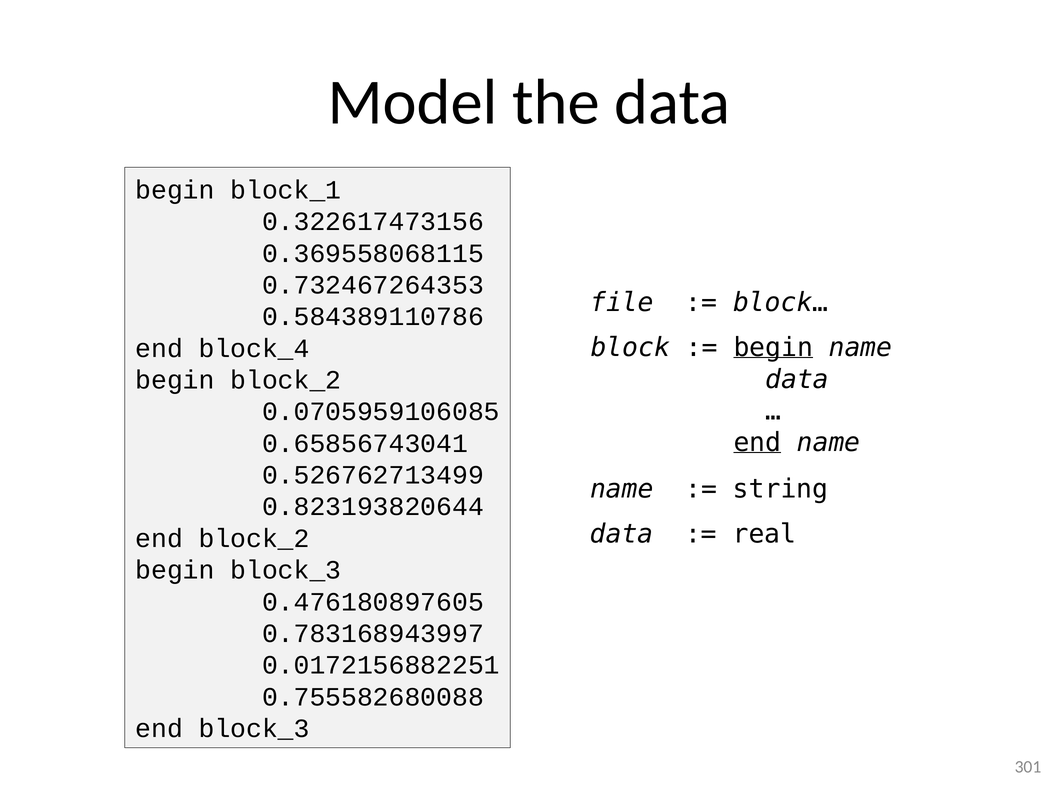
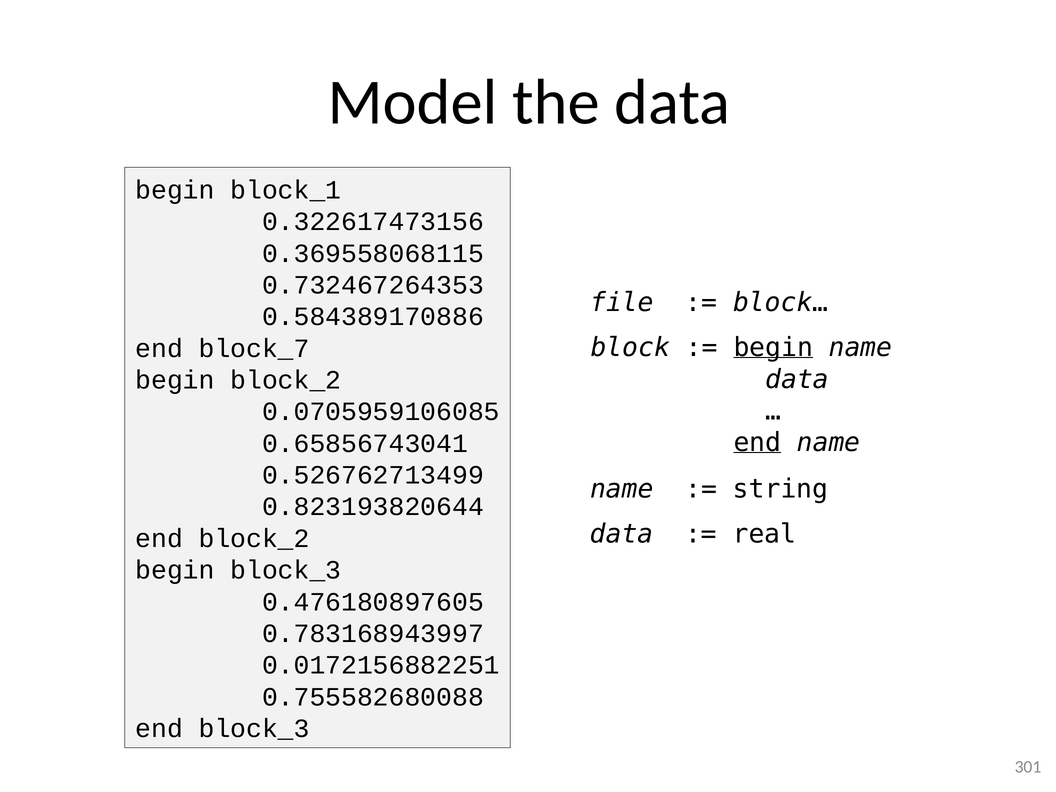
0.584389110786: 0.584389110786 -> 0.584389170886 (373, 317)
block_4: block_4 -> block_7 (254, 348)
